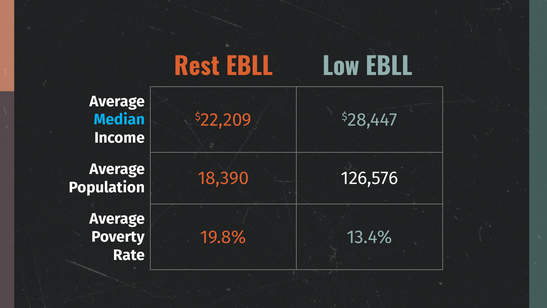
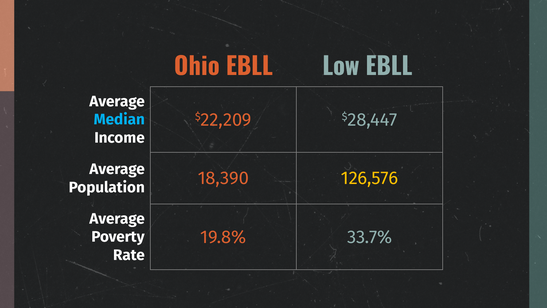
Rest: Rest -> Ohio (197, 67)
126,576 colour: white -> yellow (370, 178)
13.4%: 13.4% -> 33.7% (370, 237)
